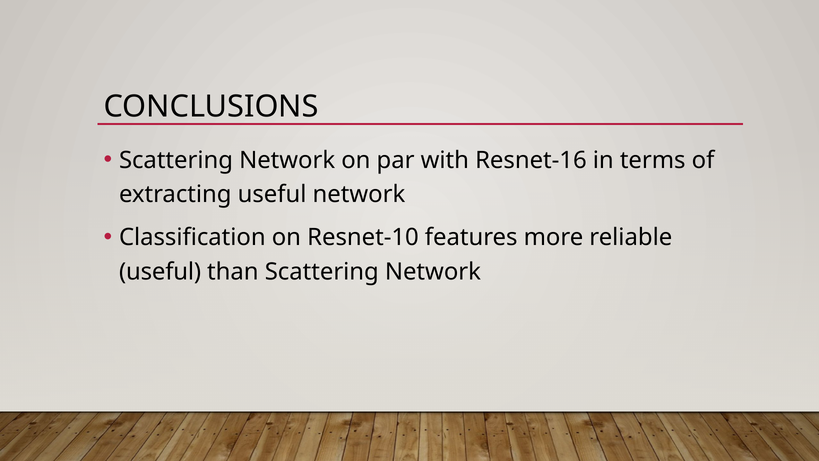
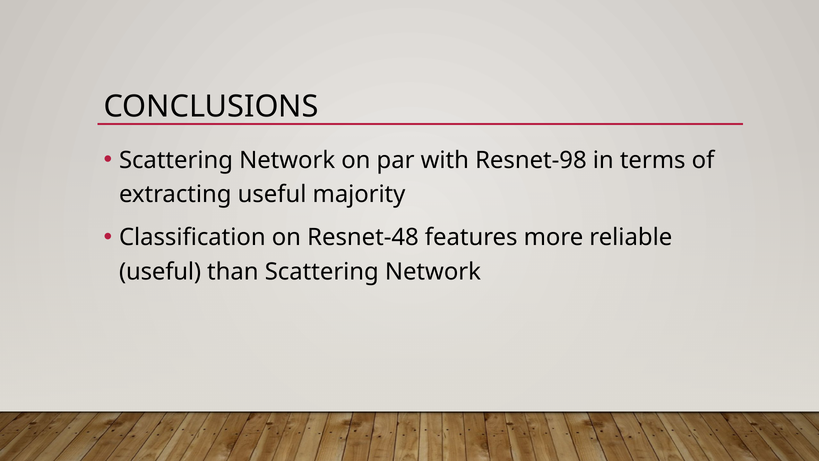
Resnet-16: Resnet-16 -> Resnet-98 (531, 160)
useful network: network -> majority (359, 194)
Resnet-10: Resnet-10 -> Resnet-48 (363, 237)
